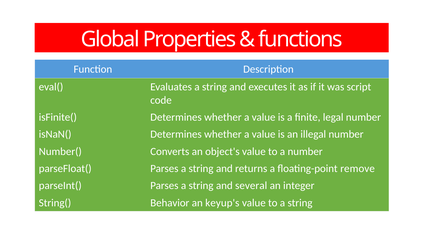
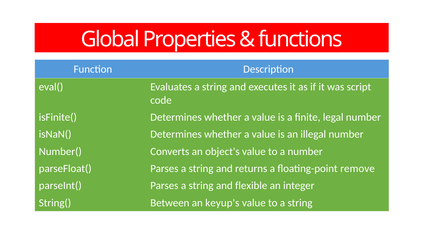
several: several -> flexible (251, 186)
Behavior: Behavior -> Between (170, 203)
